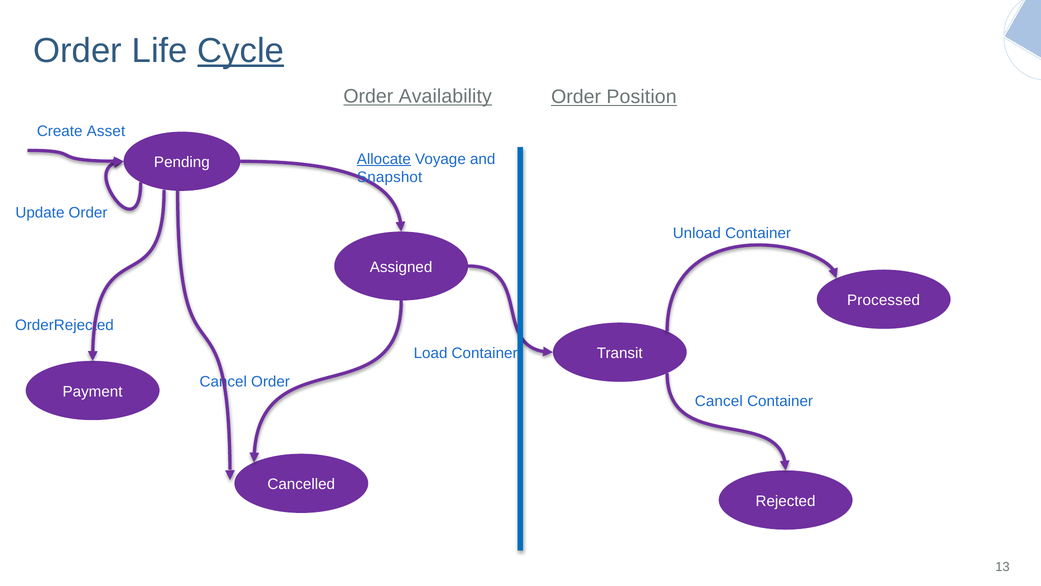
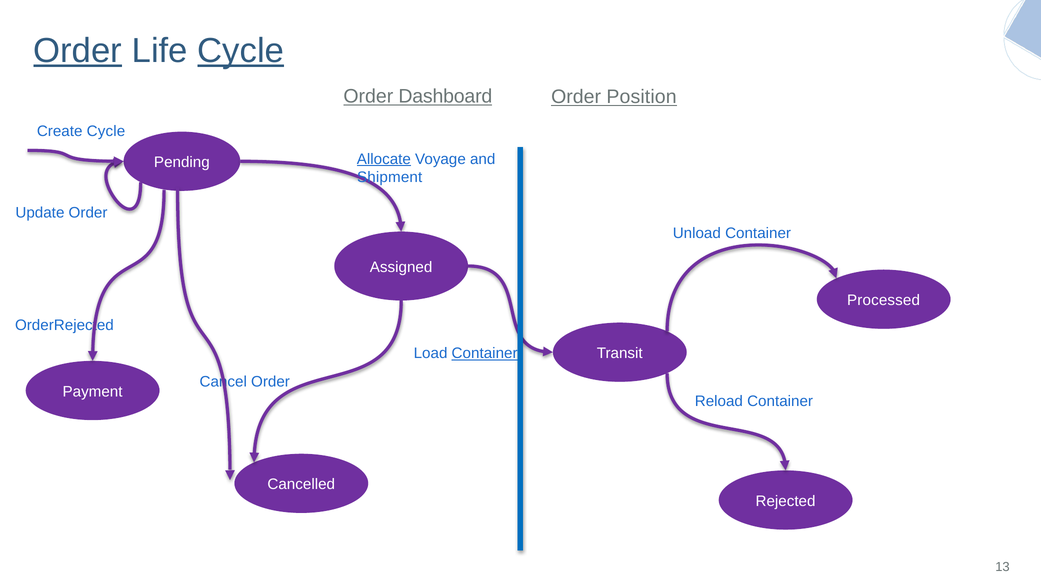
Order underline: none -> present (78, 51)
Availability: Availability -> Dashboard (445, 96)
Create Asset: Asset -> Cycle (106, 131)
Snapshot: Snapshot -> Shipment (390, 177)
Container underline: none -> present (485, 353)
Cancel: Cancel -> Reload (719, 401)
